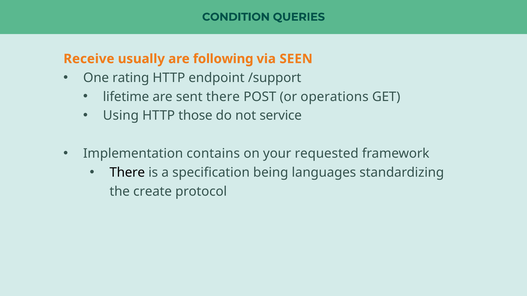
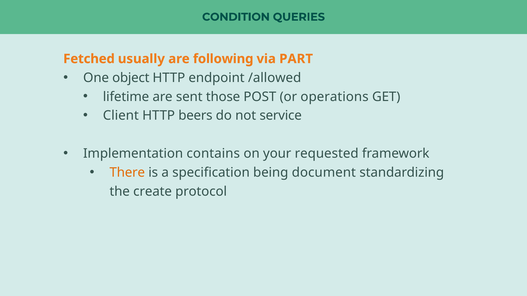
Receive: Receive -> Fetched (89, 59)
SEEN: SEEN -> PART (296, 59)
rating: rating -> object (131, 78)
/support: /support -> /allowed (275, 78)
sent there: there -> those (223, 97)
Using: Using -> Client (121, 116)
those: those -> beers (195, 116)
There colour: black -> orange (127, 173)
languages: languages -> document (324, 173)
